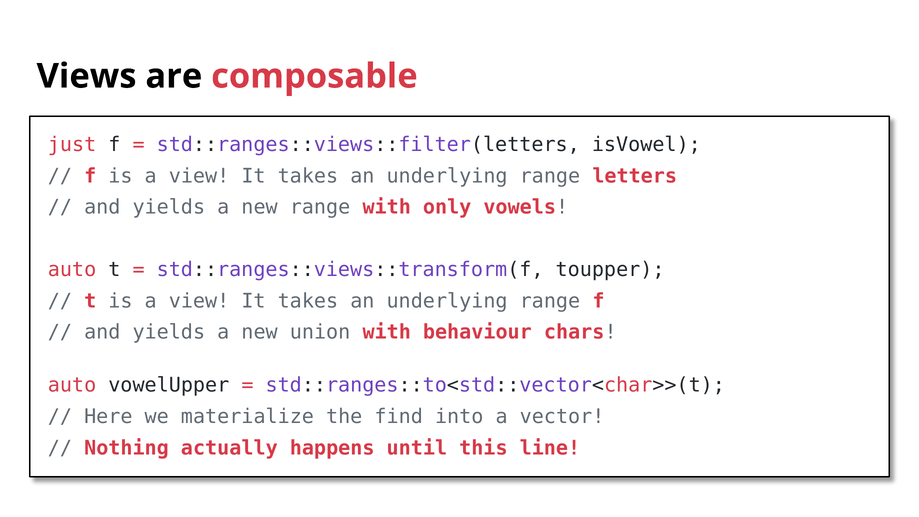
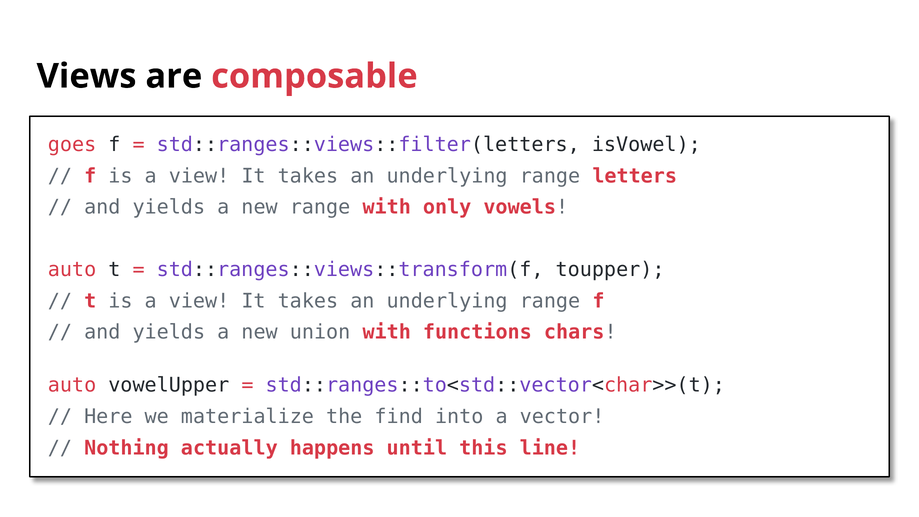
just: just -> goes (72, 145)
behaviour: behaviour -> functions (477, 332)
